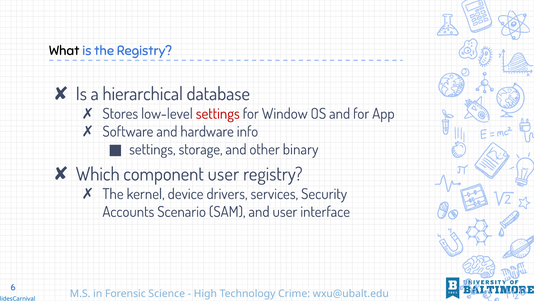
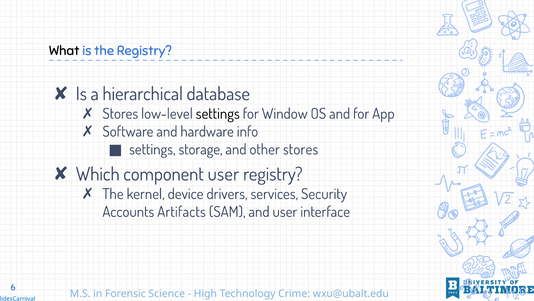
settings colour: red -> black (218, 114)
other binary: binary -> stores (301, 149)
Scenario: Scenario -> Artifacts (181, 212)
